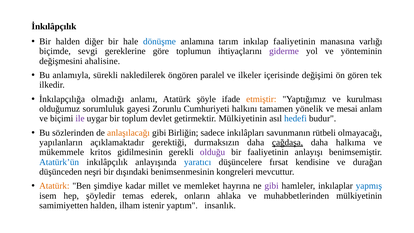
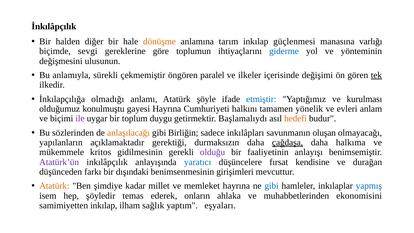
dönüşme colour: blue -> orange (159, 41)
inkılap faaliyetinin: faaliyetinin -> güçlenmesi (294, 41)
giderme colour: purple -> blue (284, 51)
ahalisine: ahalisine -> ulusunun (102, 61)
nakledilerek: nakledilerek -> çekmemiştir (143, 75)
tek underline: none -> present (376, 75)
etmiştir colour: orange -> blue (261, 99)
sorumluluk: sorumluluk -> konulmuştu (104, 109)
gayesi Zorunlu: Zorunlu -> Hayrına (167, 109)
mesai: mesai -> evleri (347, 109)
devlet: devlet -> duygu (161, 119)
getirmektir Mülkiyetinin: Mülkiyetinin -> Başlamalıydı (243, 119)
hedefi colour: blue -> orange (295, 119)
rütbeli: rütbeli -> oluşan (324, 133)
Atatürk’ün colour: blue -> purple (59, 162)
neşri: neşri -> farkı (93, 172)
kongreleri: kongreleri -> girişimleri (235, 172)
gibi colour: purple -> blue (272, 186)
muhabbetlerinden mülkiyetinin: mülkiyetinin -> ekonomisini (359, 196)
samimiyetten halden: halden -> inkılap (104, 205)
istenir: istenir -> sağlık (153, 205)
insanlık: insanlık -> eşyaları (220, 205)
